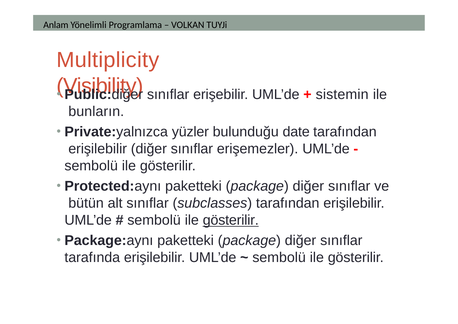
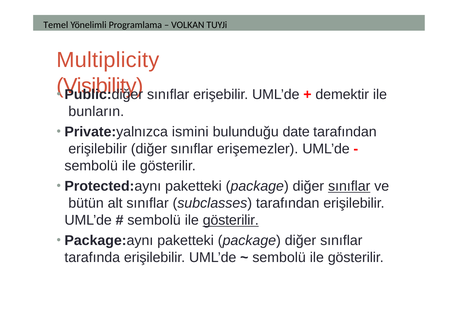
Anlam: Anlam -> Temel (56, 25)
sistemin: sistemin -> demektir (342, 95)
yüzler: yüzler -> ismini (190, 132)
sınıflar underline: none -> present (349, 186)
